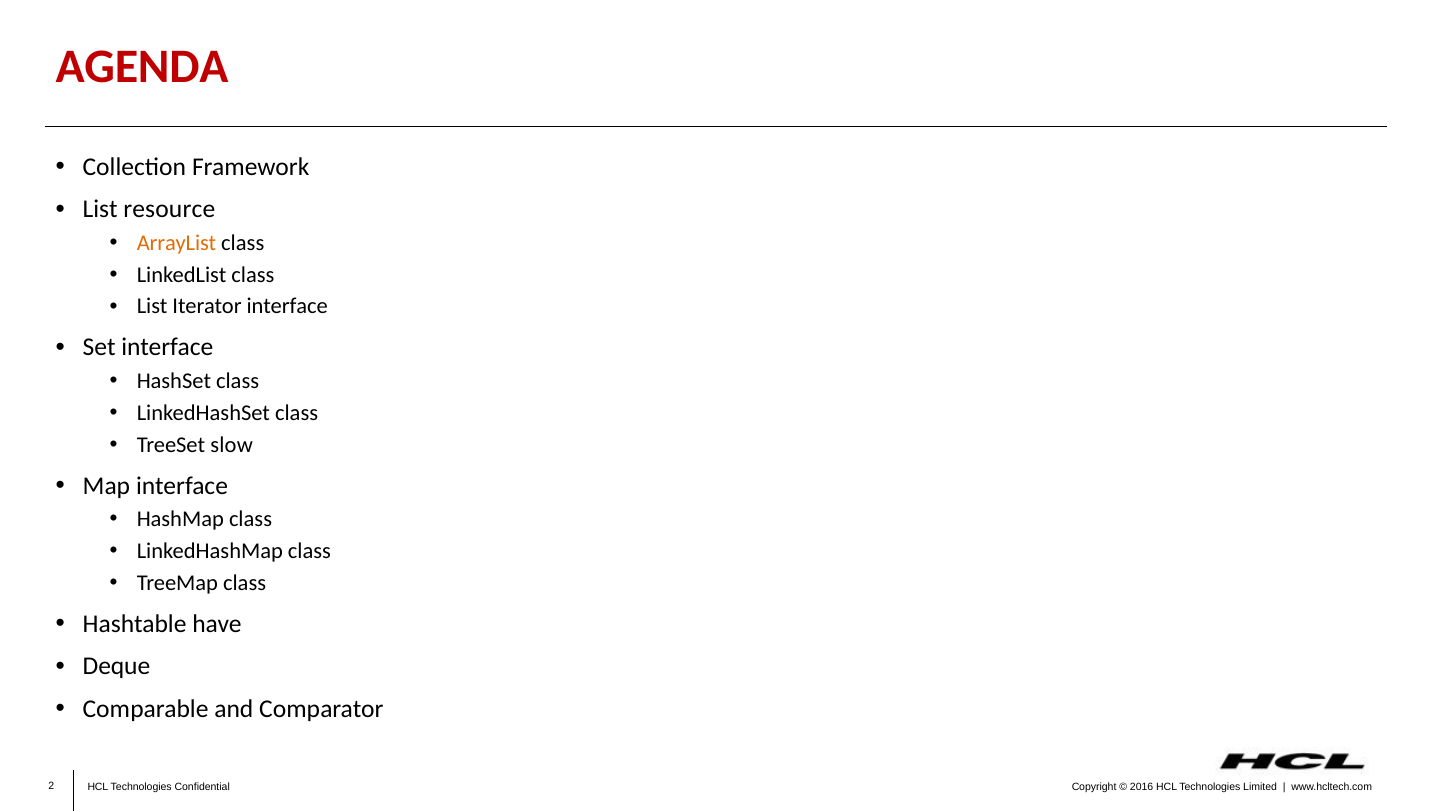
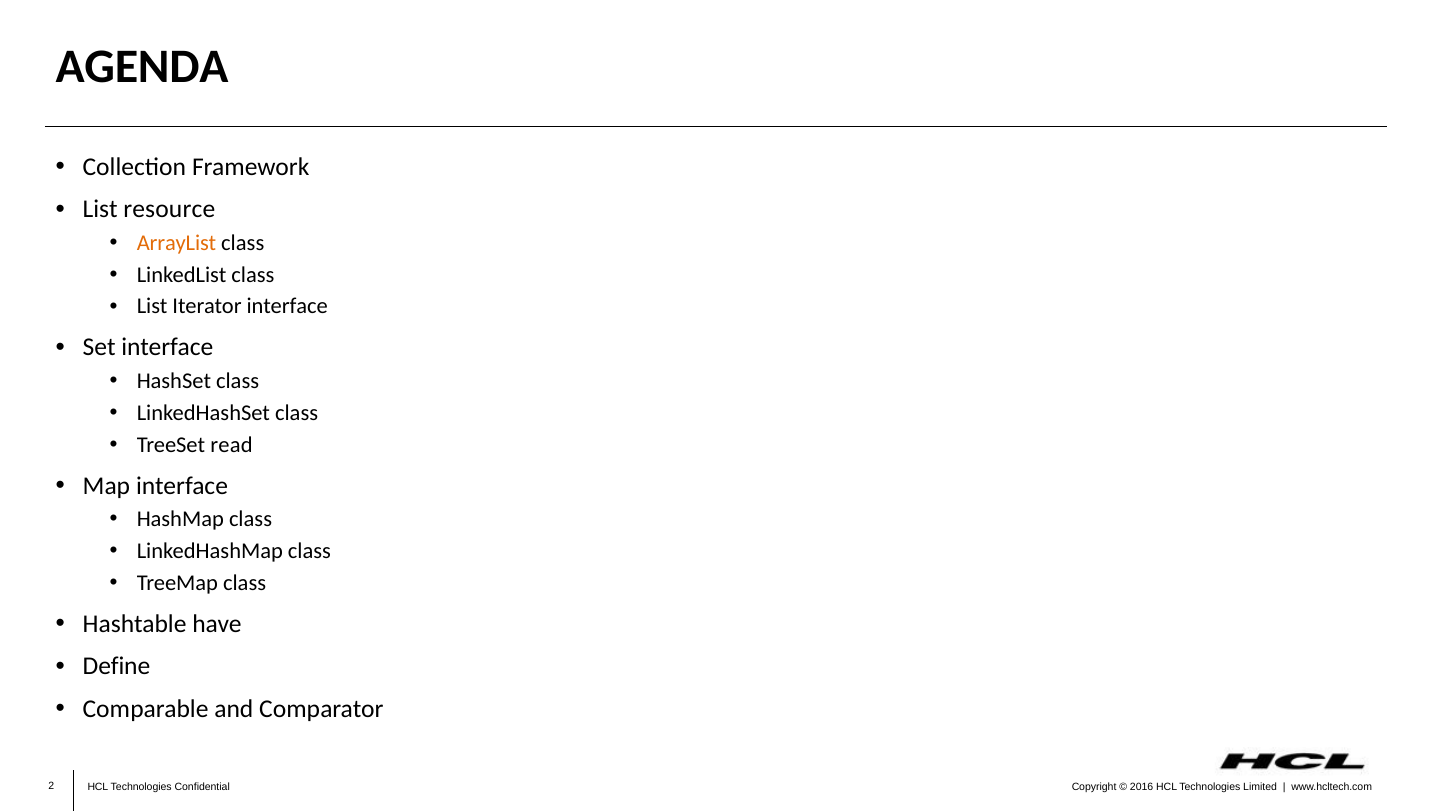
AGENDA colour: red -> black (142, 67)
slow: slow -> read (232, 445)
Deque: Deque -> Define (116, 667)
